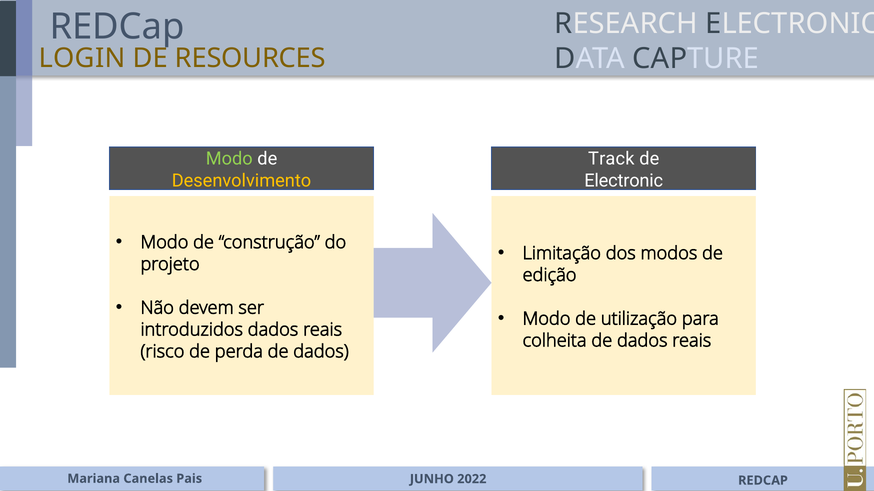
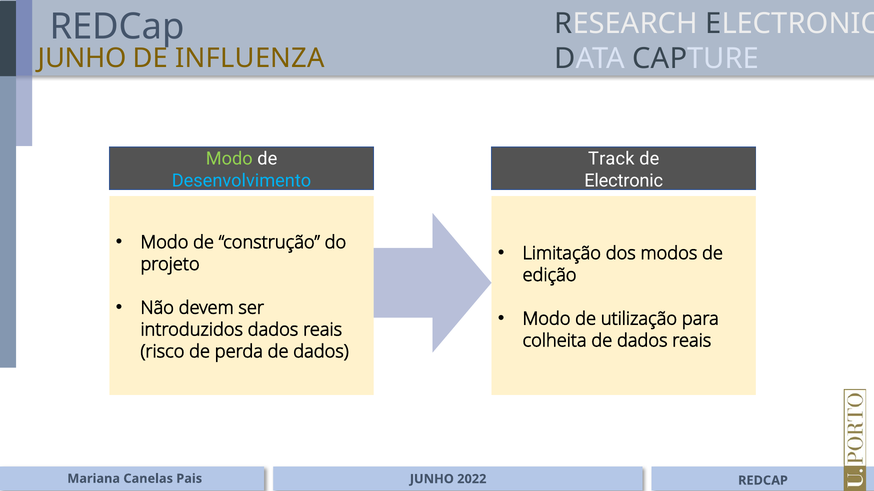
LOGIN: LOGIN -> JUNHO (82, 58)
RESOURCES: RESOURCES -> INFLUENZA (250, 58)
Desenvolvimento colour: yellow -> light blue (242, 181)
